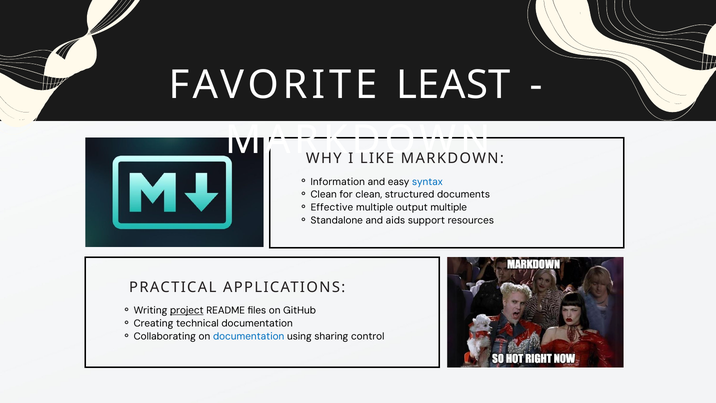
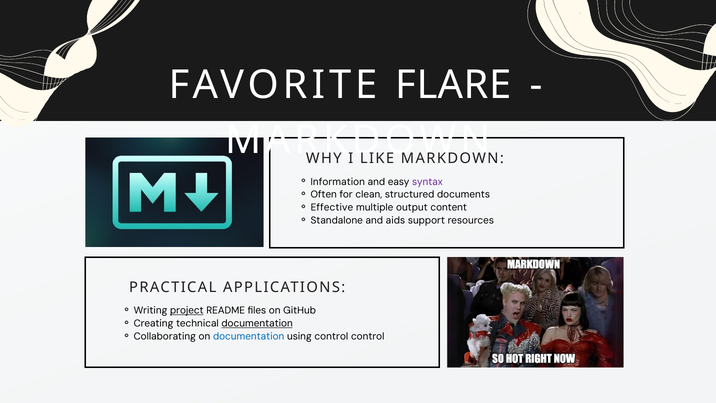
LEAST: LEAST -> FLARE (453, 85)
syntax colour: blue -> purple (427, 182)
Clean: Clean -> Often (324, 195)
output multiple: multiple -> content (449, 207)
documentation underline: none -> present (257, 323)
using sharing: sharing -> control (331, 336)
